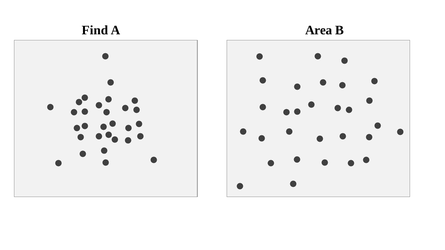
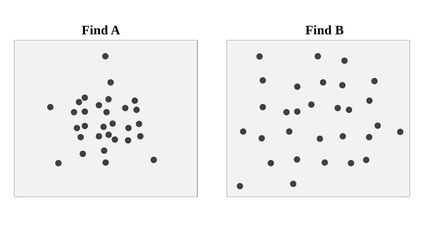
A Area: Area -> Find (319, 30)
